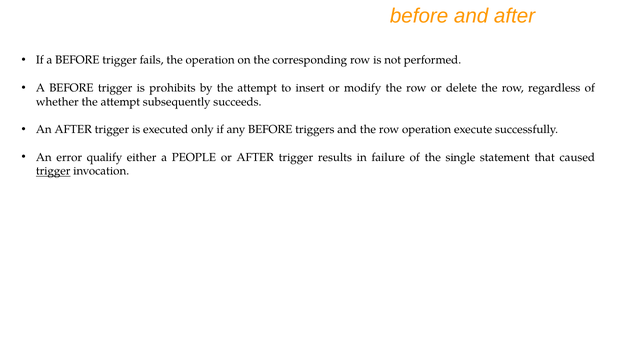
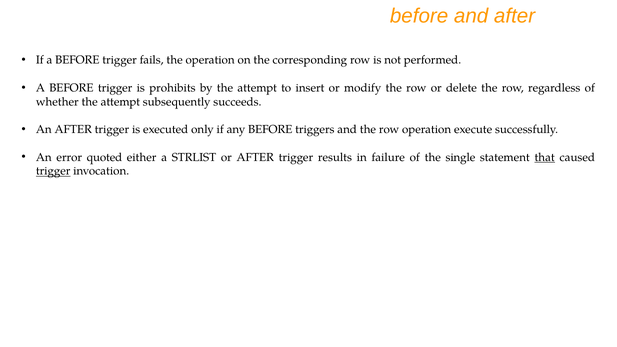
qualify: qualify -> quoted (104, 157)
PEOPLE: PEOPLE -> STRLIST (194, 157)
that underline: none -> present (545, 157)
